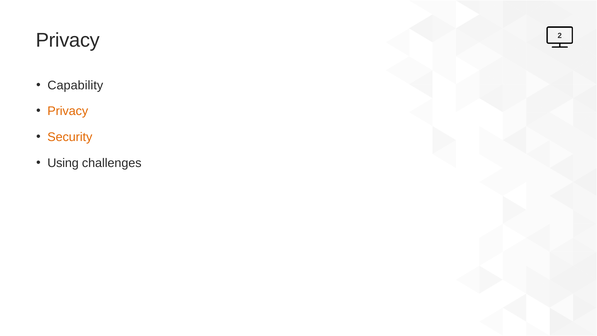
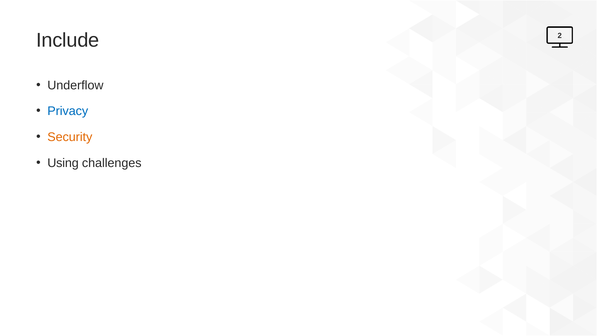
Privacy: Privacy -> Include (68, 40)
Capability: Capability -> Underflow (75, 85)
Privacy colour: orange -> blue (68, 111)
